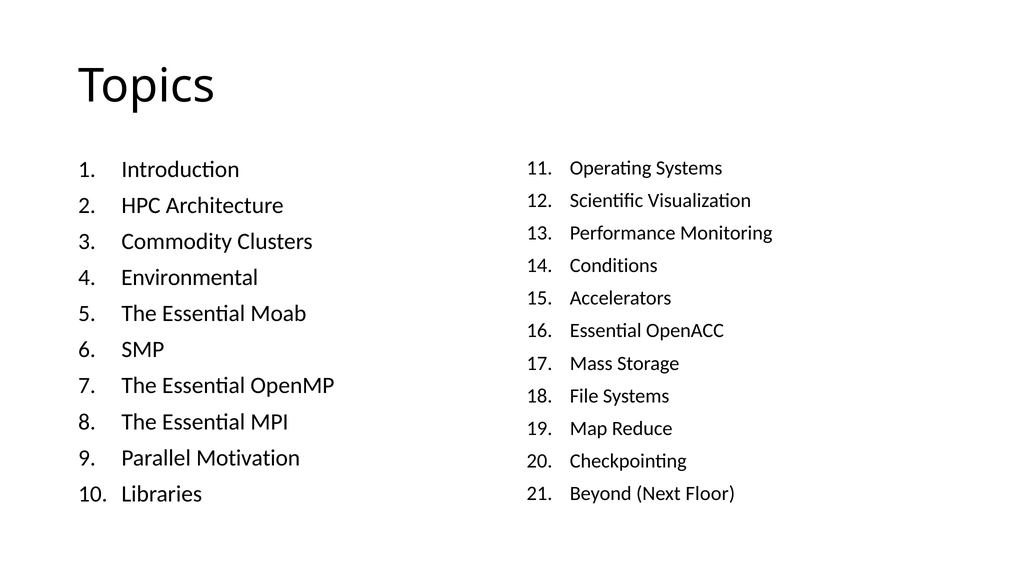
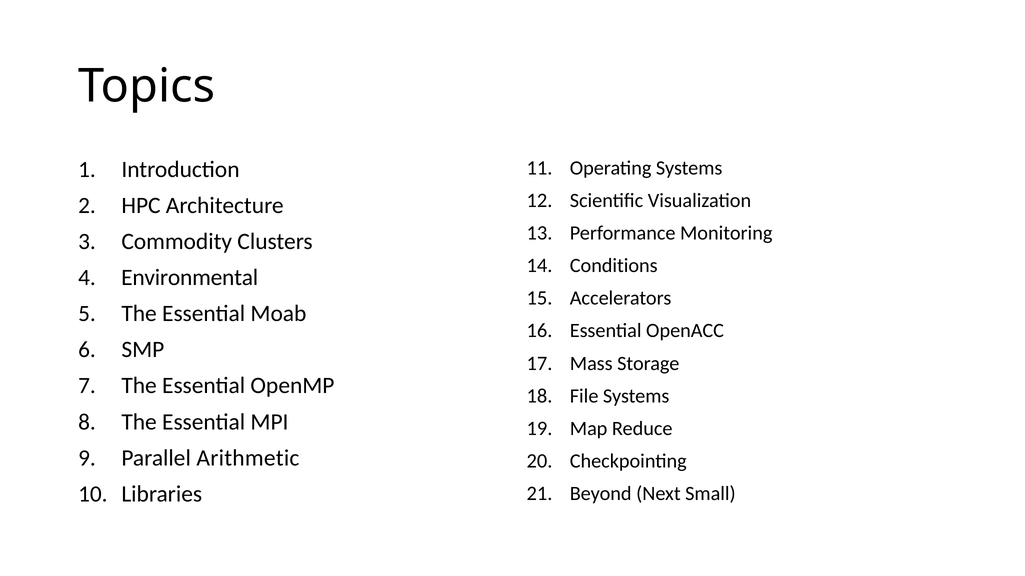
Motivation: Motivation -> Arithmetic (248, 458)
Floor: Floor -> Small (710, 494)
